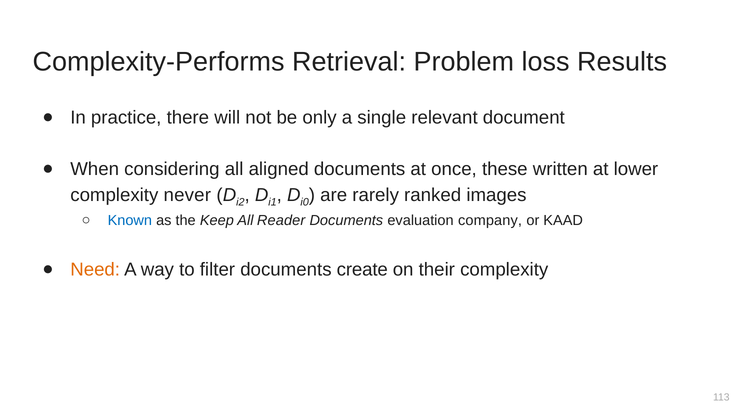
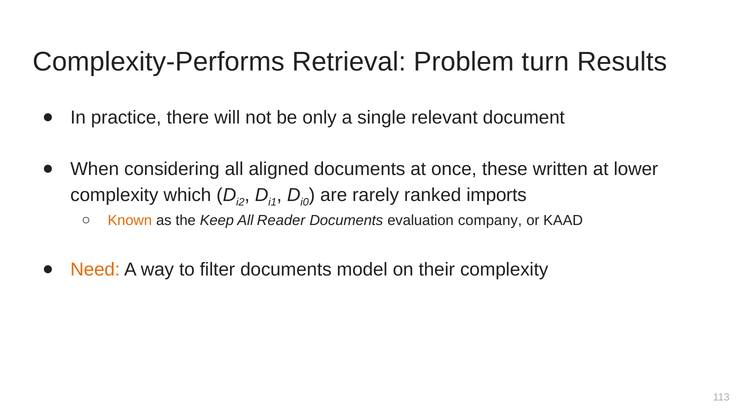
loss: loss -> turn (546, 62)
never: never -> which (187, 195)
images: images -> imports (497, 195)
Known colour: blue -> orange (130, 221)
create: create -> model (362, 270)
